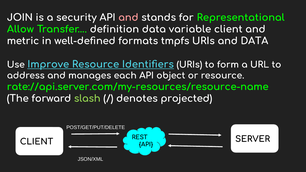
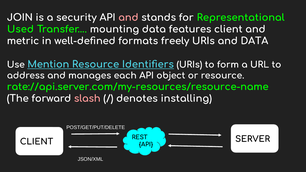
Allow: Allow -> Used (20, 29)
definition: definition -> mounting (114, 29)
variable: variable -> features (190, 29)
tmpfs: tmpfs -> freely (175, 41)
Improve: Improve -> Mention (48, 64)
slash colour: light green -> pink (87, 99)
projected: projected -> installing (186, 99)
